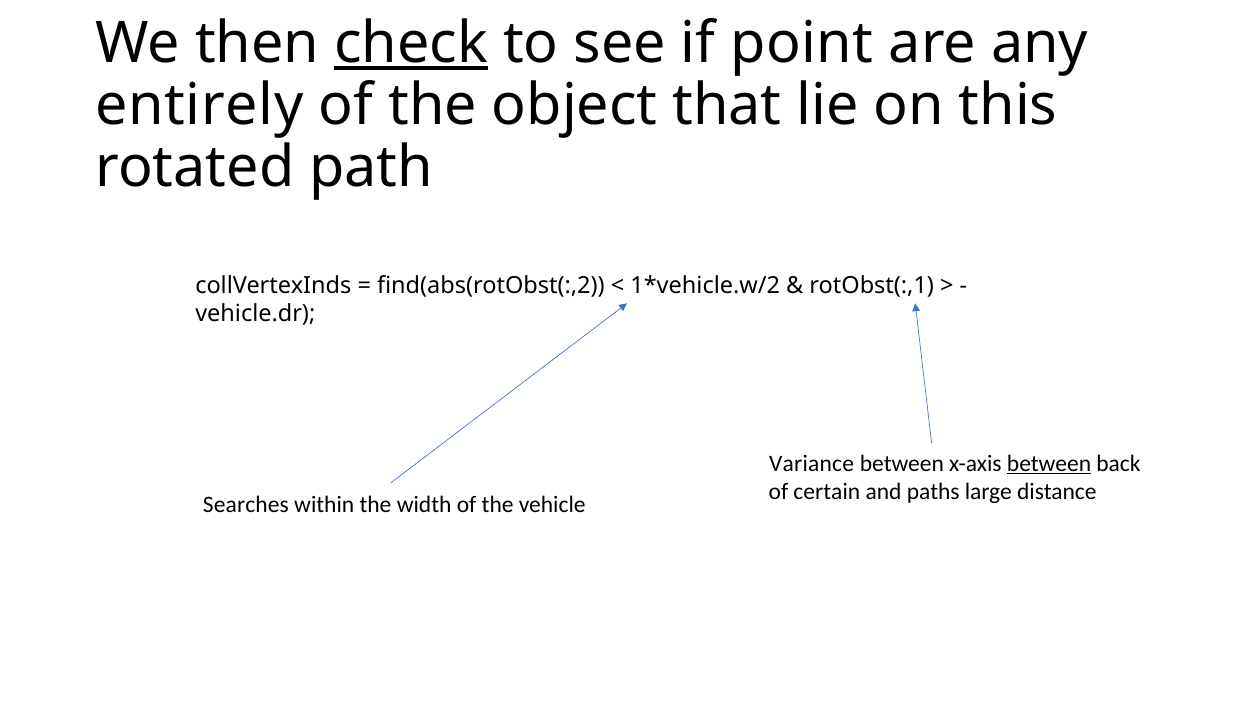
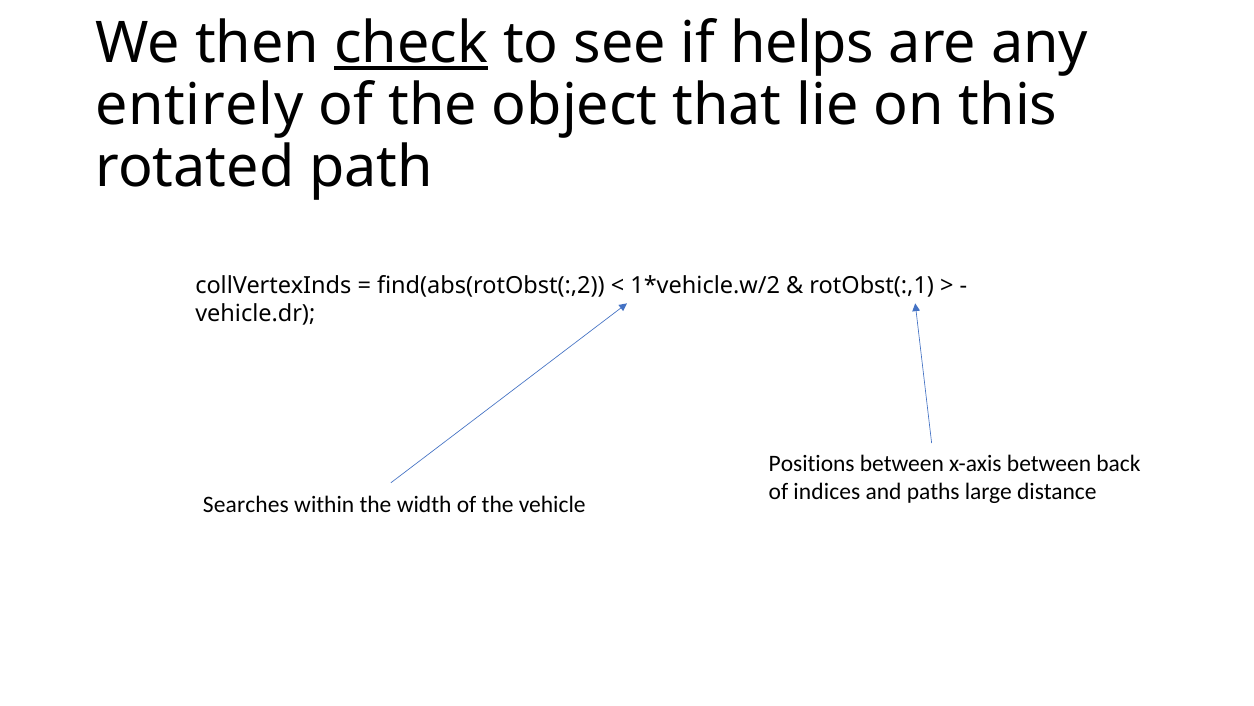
point: point -> helps (802, 43)
Variance: Variance -> Positions (812, 463)
between underline: present -> none (1049, 463)
certain: certain -> indices (827, 491)
